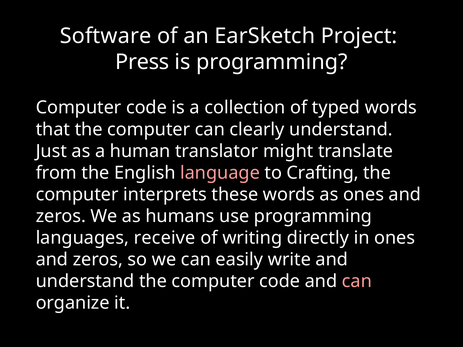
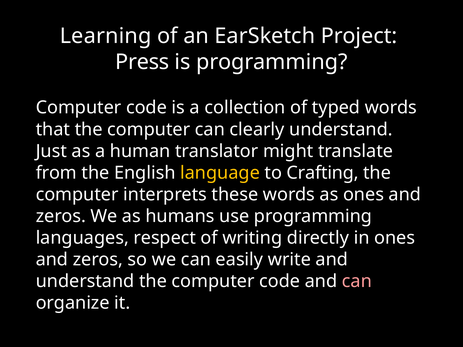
Software: Software -> Learning (106, 36)
language colour: pink -> yellow (220, 173)
receive: receive -> respect (165, 238)
